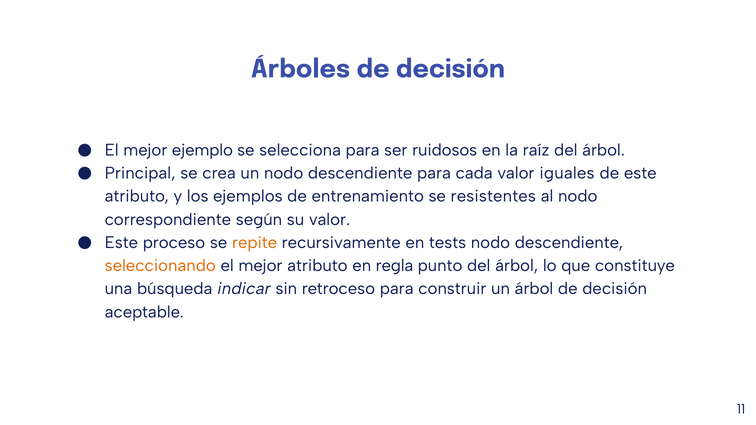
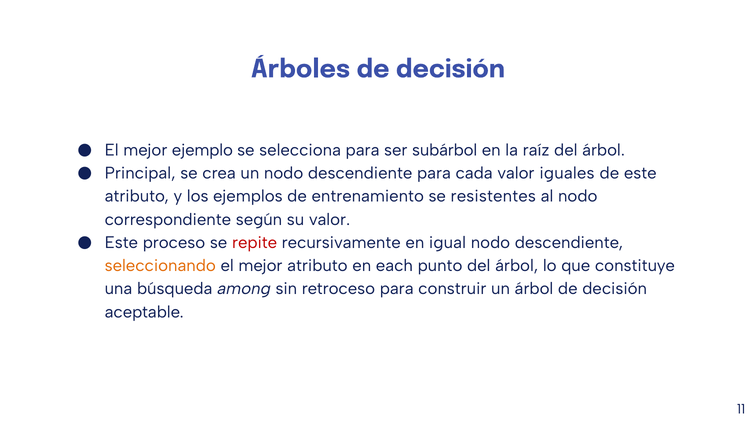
ruidosos: ruidosos -> subárbol (445, 150)
repite colour: orange -> red (255, 243)
tests: tests -> igual (448, 243)
regla: regla -> each (394, 266)
indicar: indicar -> among (244, 289)
